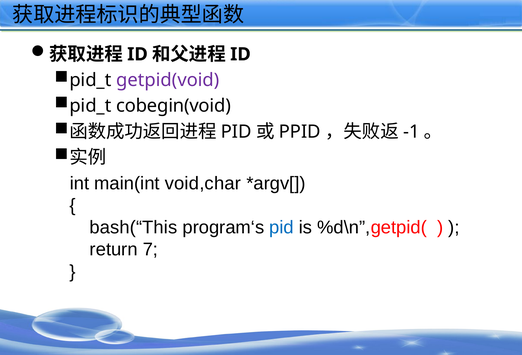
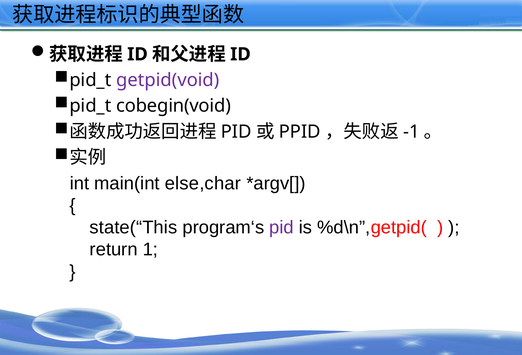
void,char: void,char -> else,char (203, 183)
bash(“This: bash(“This -> state(“This (133, 228)
pid colour: blue -> purple (282, 228)
7: 7 -> 1 (150, 250)
